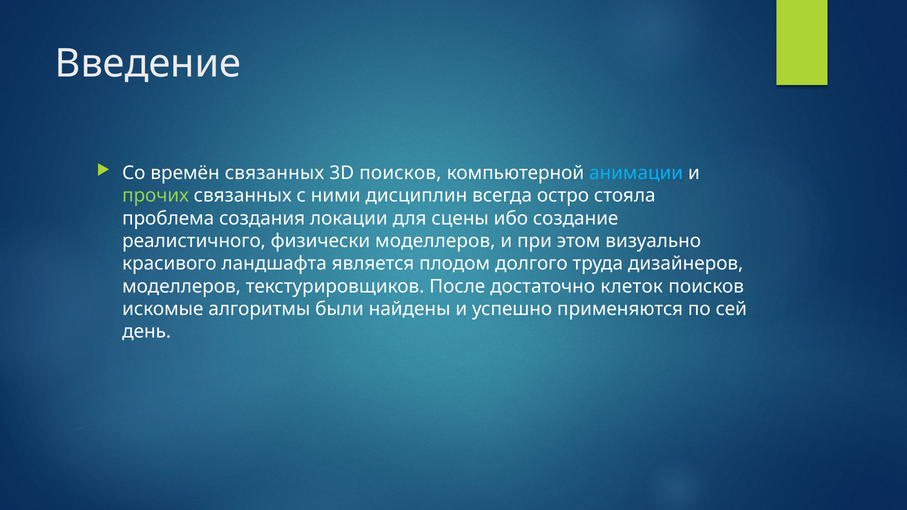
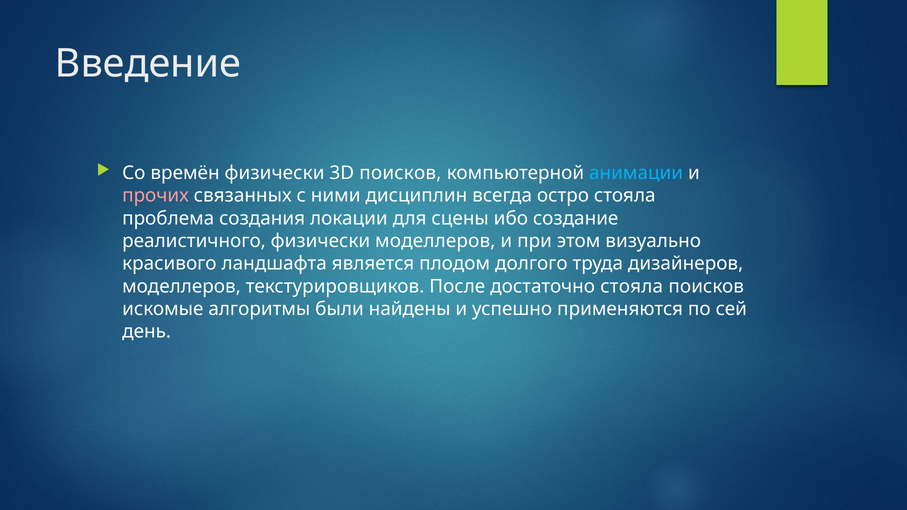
времён связанных: связанных -> физически (275, 173)
прочих colour: light green -> pink (156, 196)
достаточно клеток: клеток -> стояла (632, 286)
